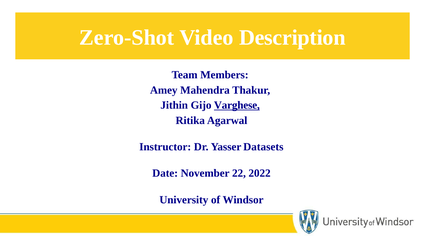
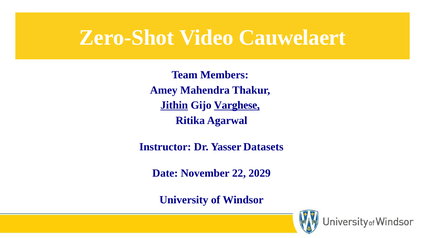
Description: Description -> Cauwelaert (292, 37)
Jithin underline: none -> present (174, 105)
2022: 2022 -> 2029 (260, 173)
